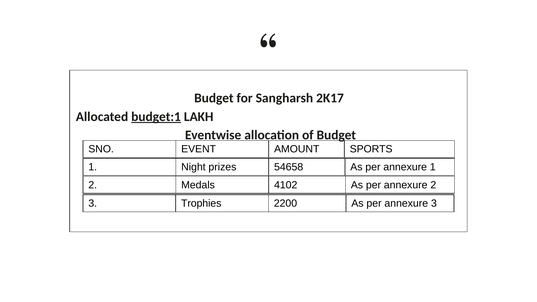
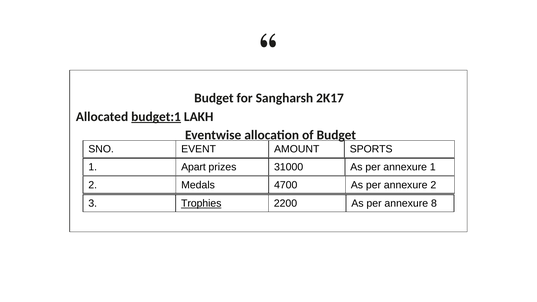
Night: Night -> Apart (193, 167)
54658: 54658 -> 31000 (289, 167)
4102: 4102 -> 4700 (286, 185)
Trophies underline: none -> present (201, 203)
annexure 3: 3 -> 8 (434, 203)
